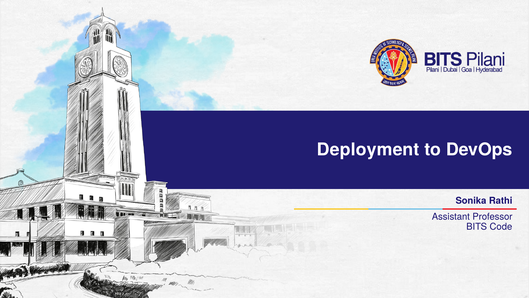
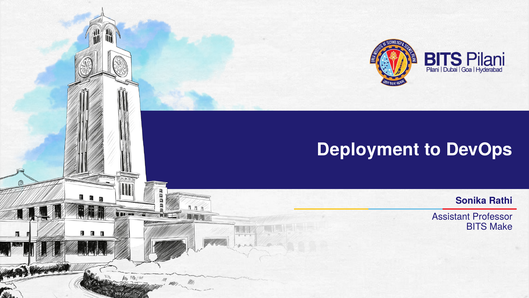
Code: Code -> Make (501, 227)
